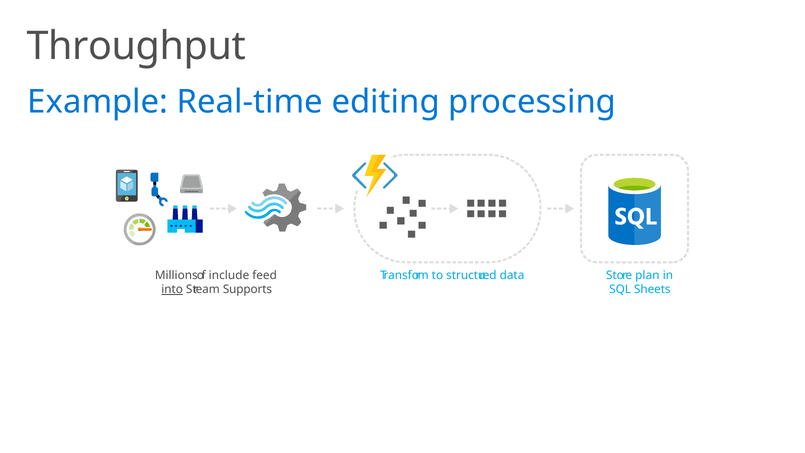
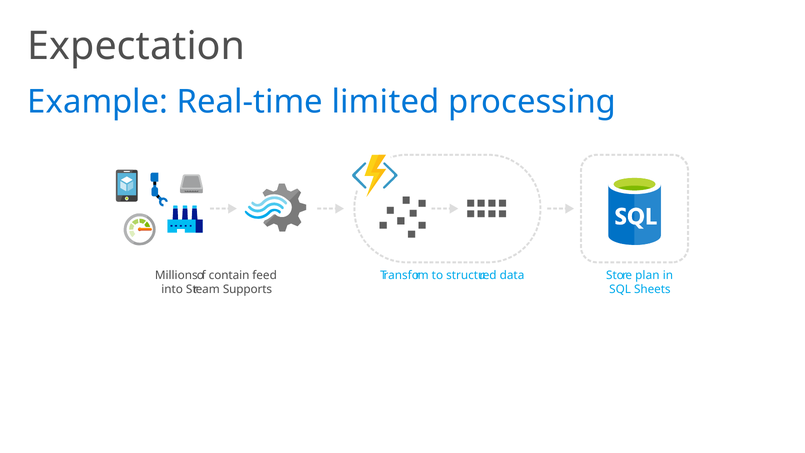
Throughput: Throughput -> Expectation (136, 46)
editing: editing -> limited (386, 102)
include: include -> contain (229, 275)
into underline: present -> none (172, 289)
